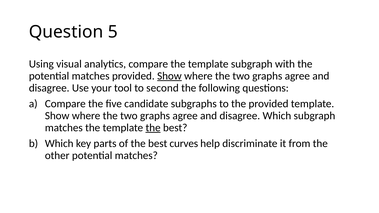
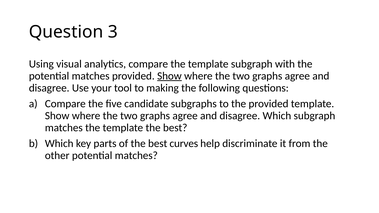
5: 5 -> 3 (113, 32)
second: second -> making (163, 88)
the underline: present -> none (153, 128)
